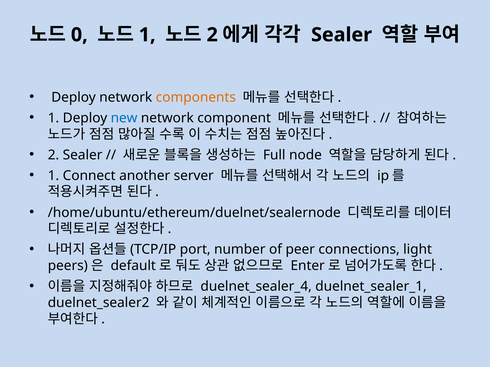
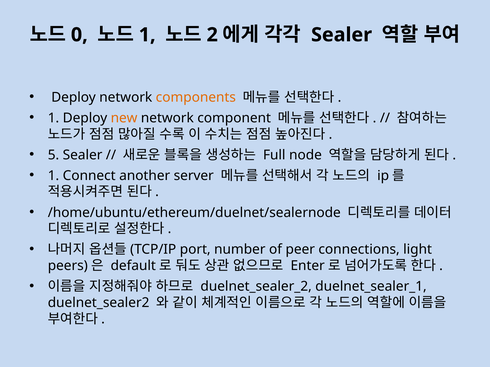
new colour: blue -> orange (124, 118)
2: 2 -> 5 (53, 155)
duelnet_sealer_4: duelnet_sealer_4 -> duelnet_sealer_2 (256, 287)
